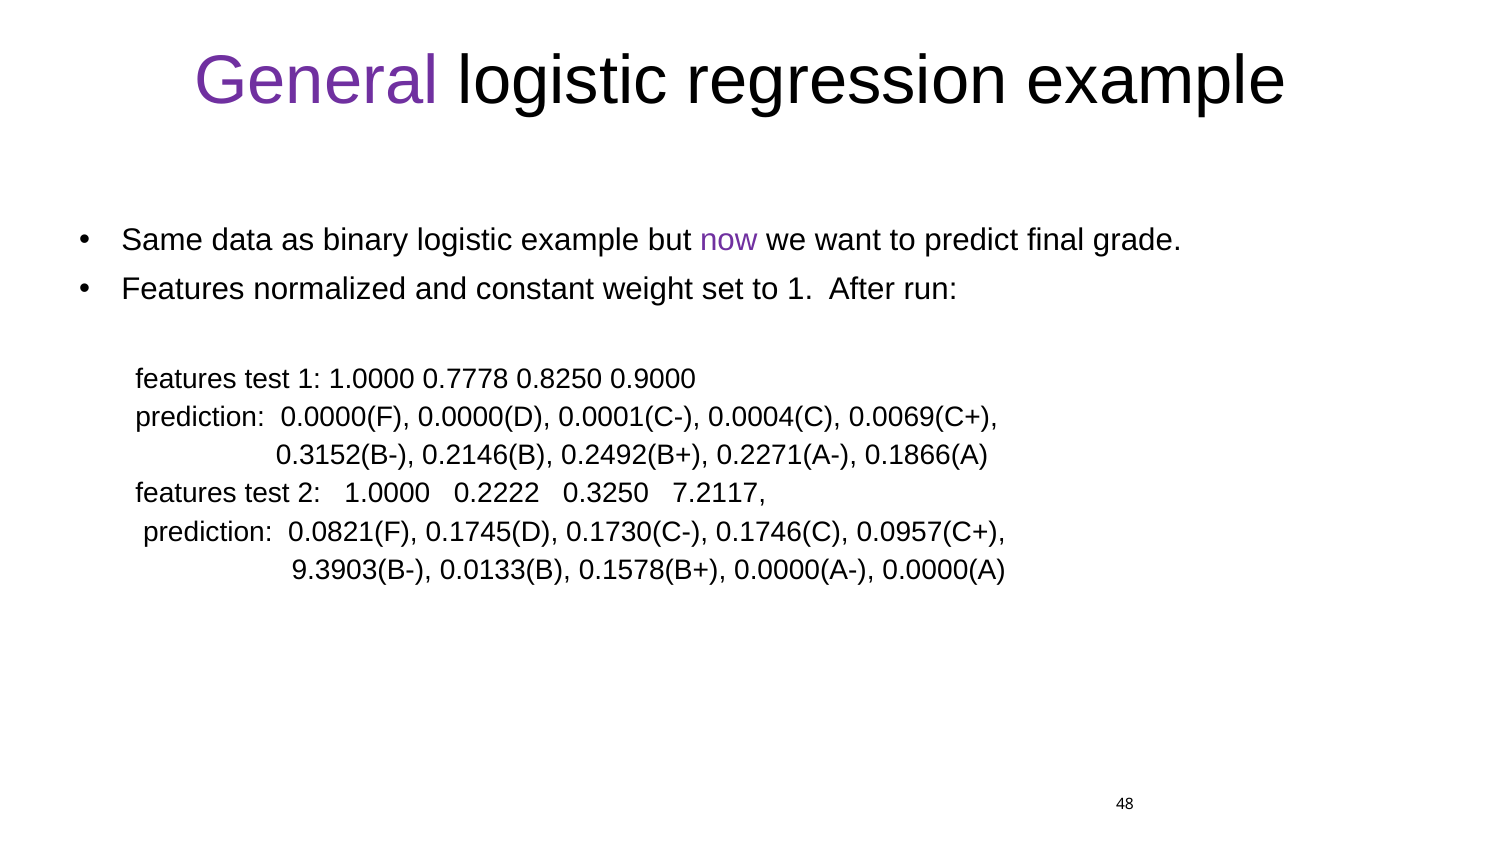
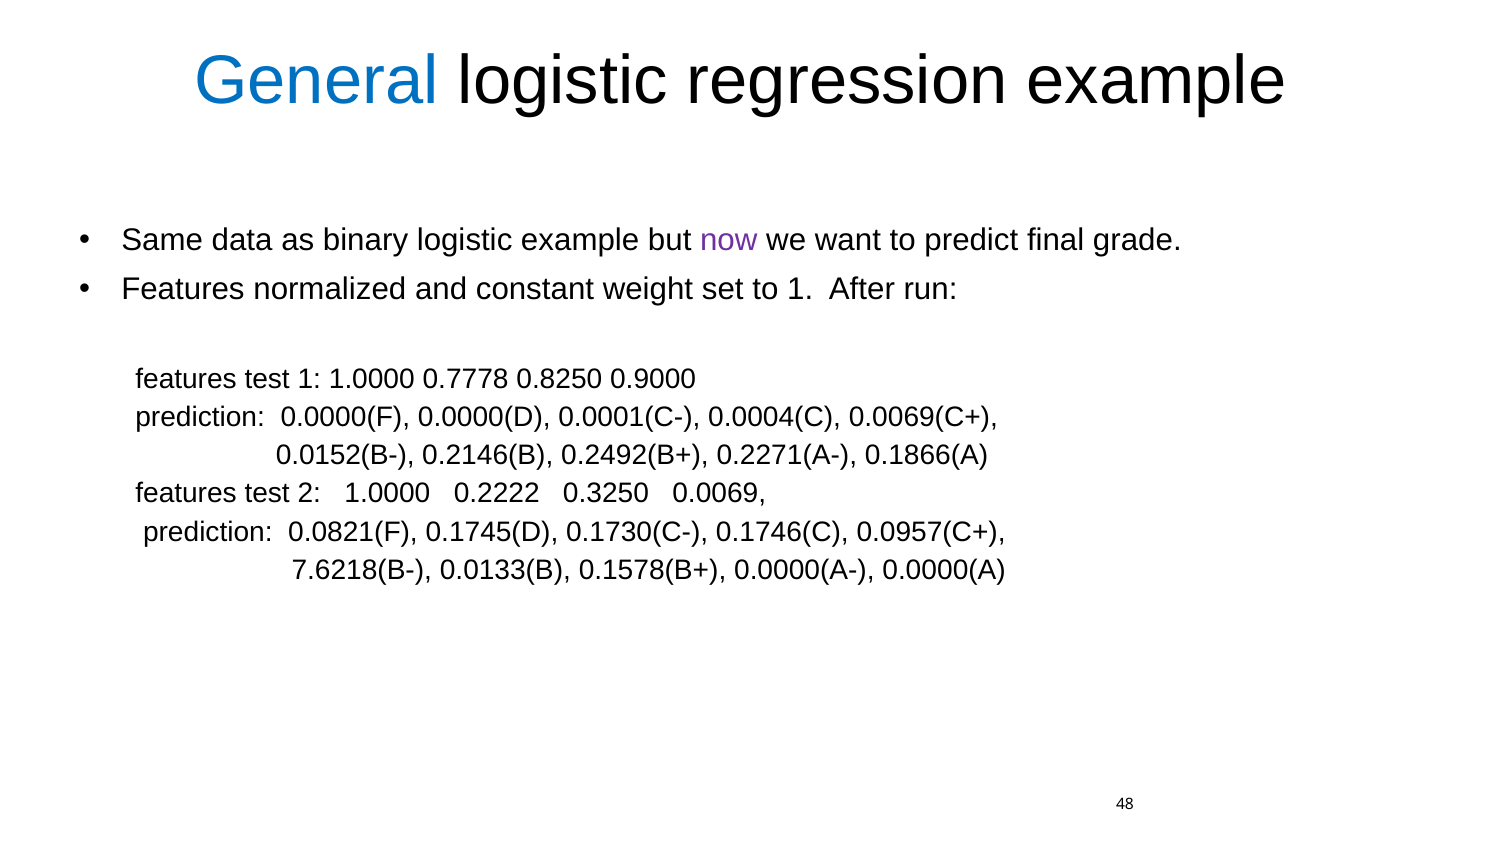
General colour: purple -> blue (316, 81)
0.3152(B-: 0.3152(B- -> 0.0152(B- (345, 455)
7.2117: 7.2117 -> 0.0069 (719, 493)
9.3903(B-: 9.3903(B- -> 7.6218(B- (362, 570)
